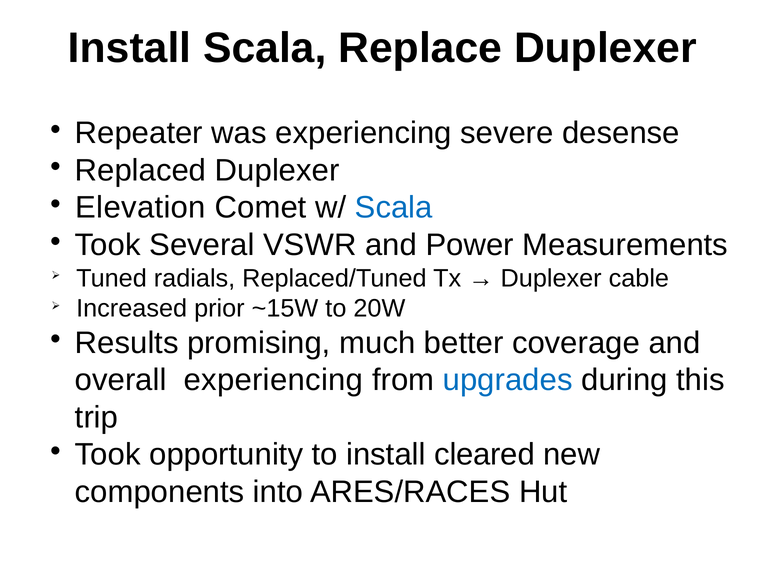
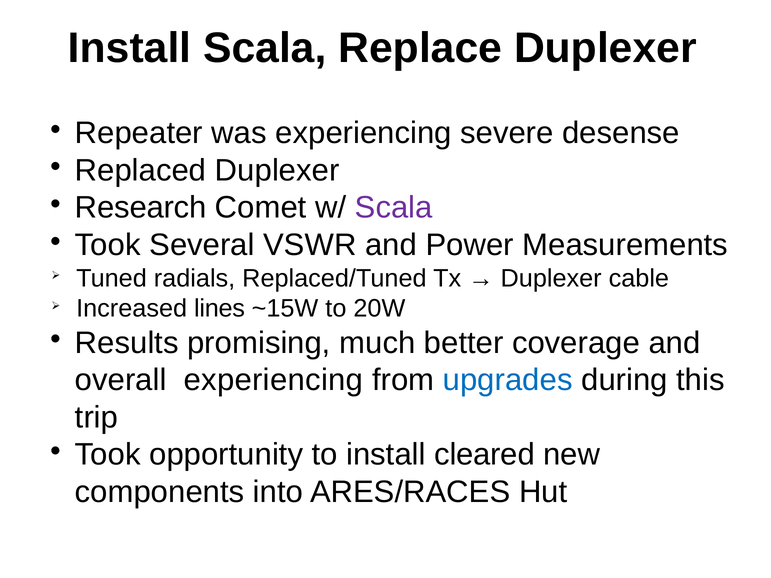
Elevation: Elevation -> Research (141, 208)
Scala colour: blue -> purple (394, 208)
prior: prior -> lines (220, 309)
